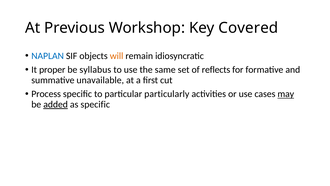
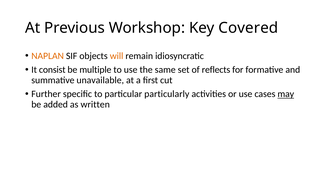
NAPLAN colour: blue -> orange (48, 56)
proper: proper -> consist (52, 70)
syllabus: syllabus -> multiple (95, 70)
Process: Process -> Further (46, 94)
added underline: present -> none (56, 104)
as specific: specific -> written (95, 104)
